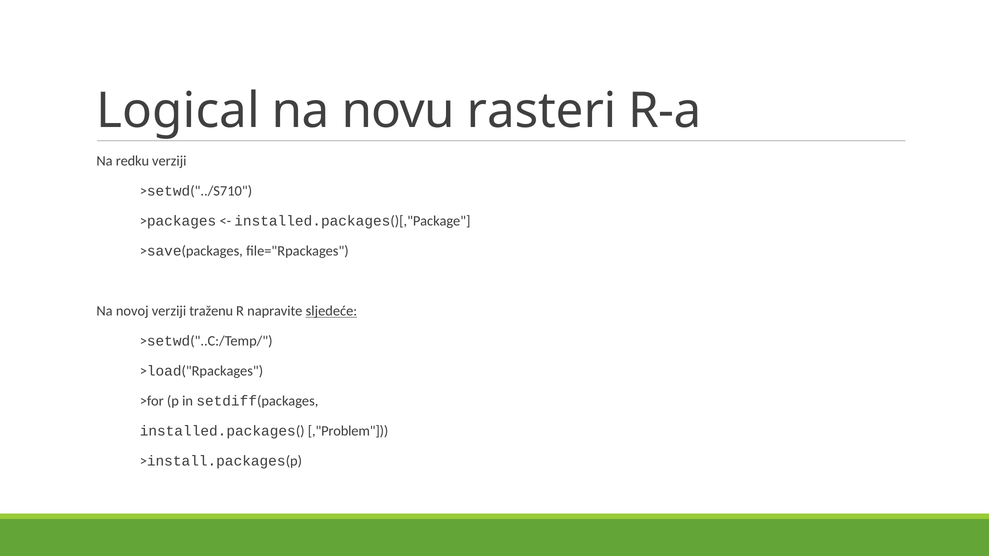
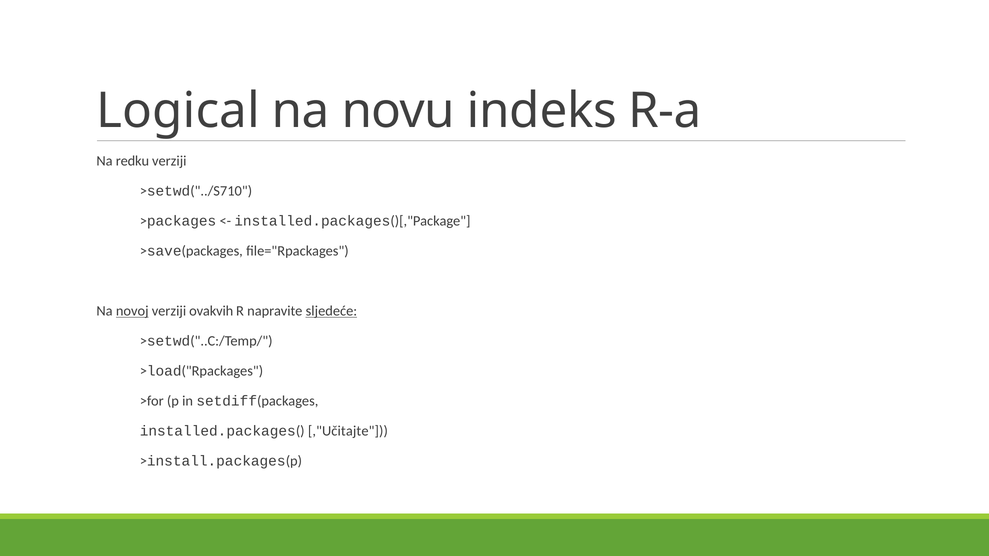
rasteri: rasteri -> indeks (542, 111)
novoj underline: none -> present (132, 311)
traženu: traženu -> ovakvih (211, 311)
,"Problem: ,"Problem -> ,"Učitajte (348, 431)
